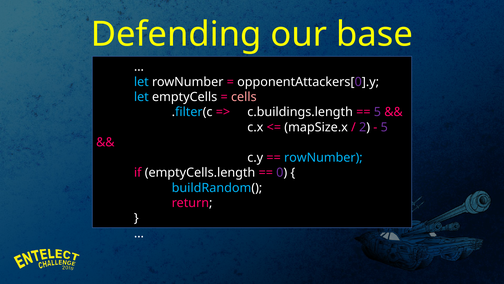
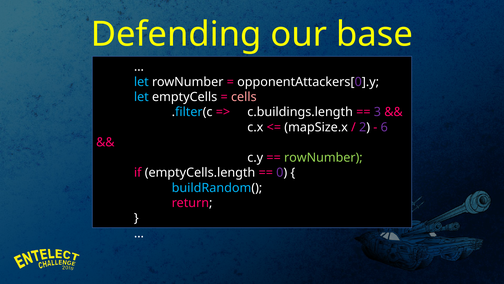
5: 5 -> 3 (377, 112)
5: 5 -> 6 (384, 127)
rowNumber colour: light blue -> light green (323, 157)
